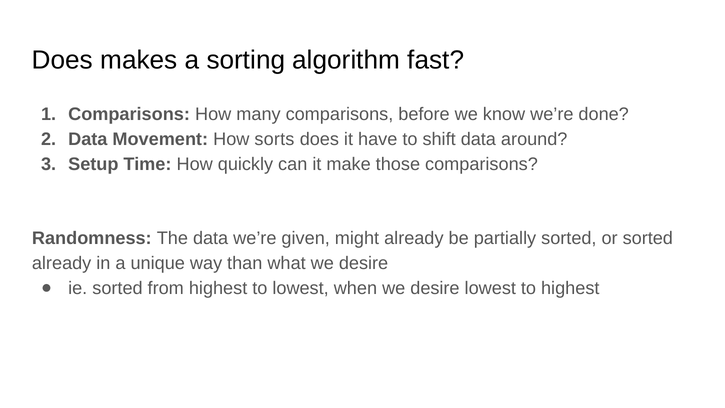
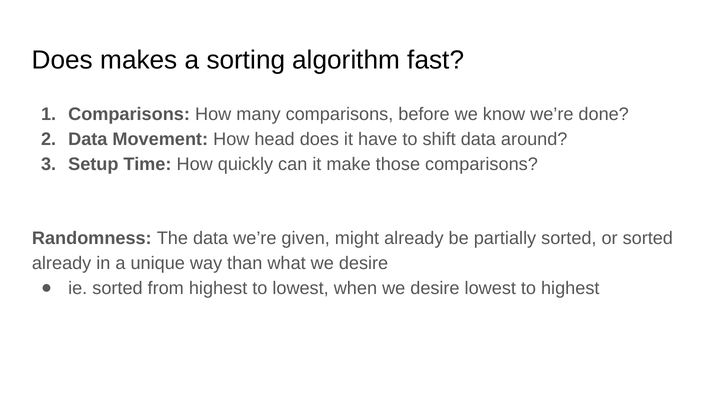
sorts: sorts -> head (275, 139)
